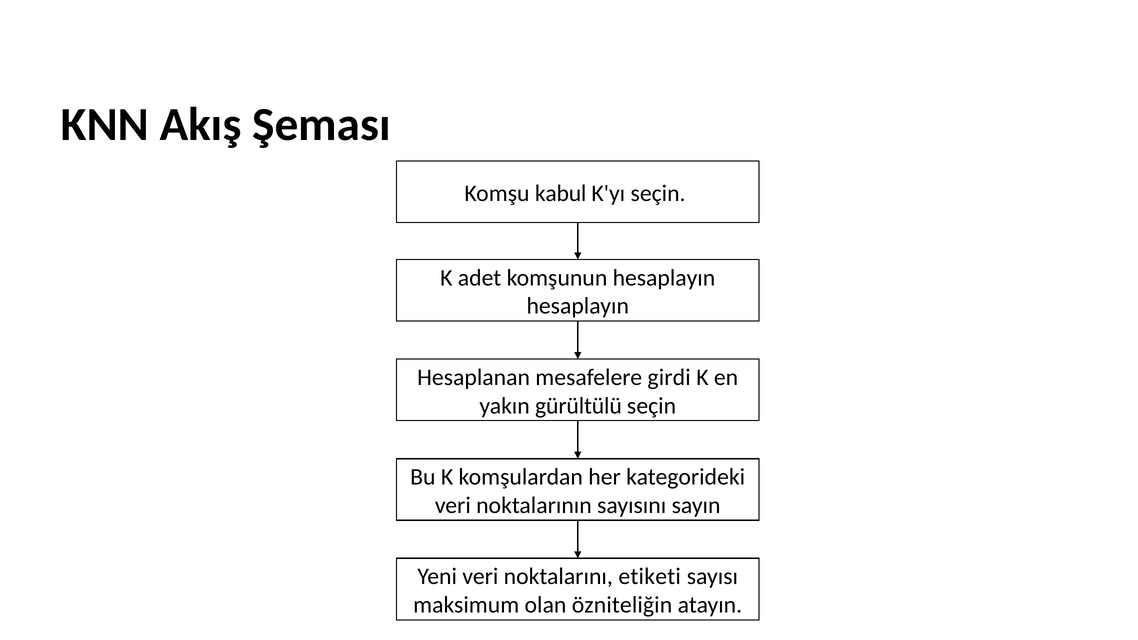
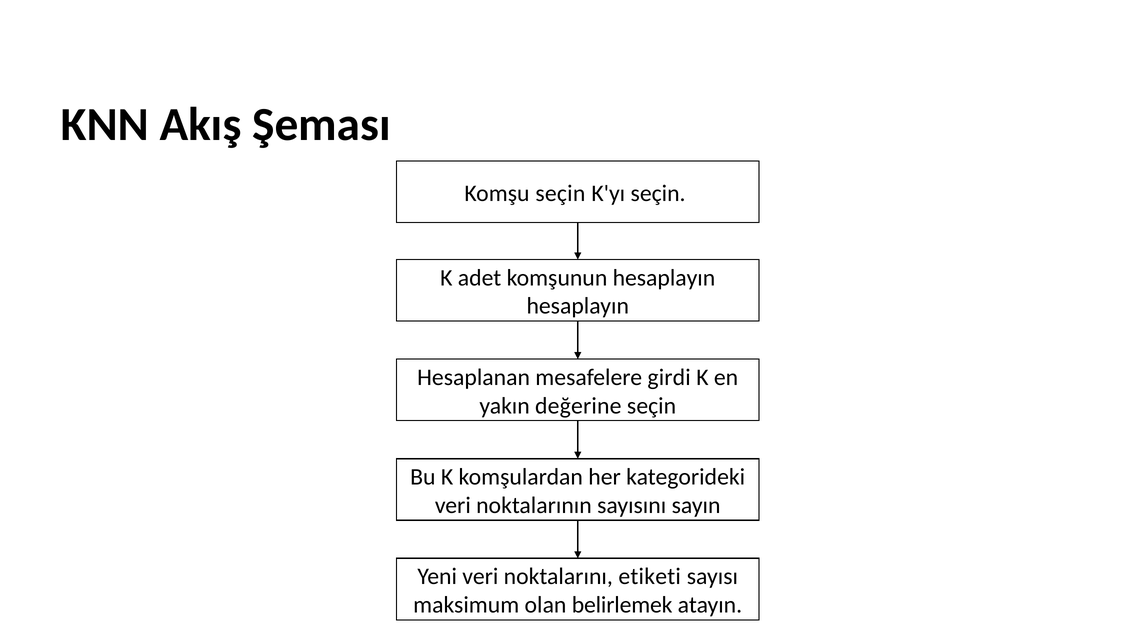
Komşu kabul: kabul -> seçin (560, 193)
gürültülü: gürültülü -> değerine (578, 406)
özniteliğin: özniteliğin -> belirlemek (622, 605)
